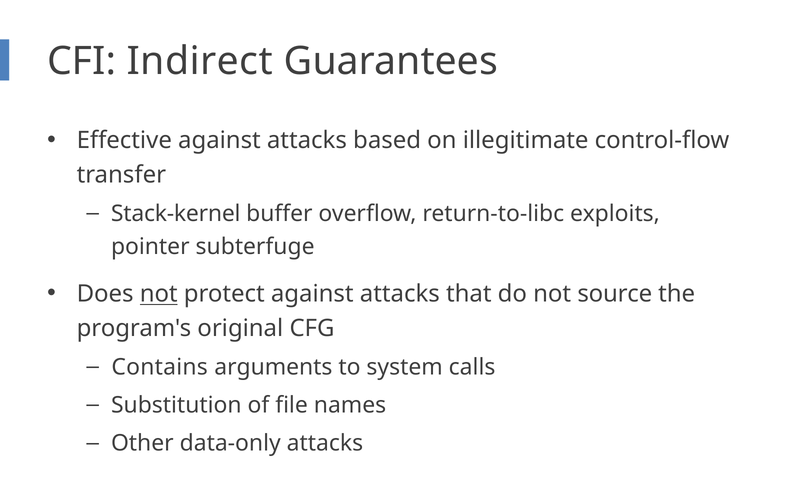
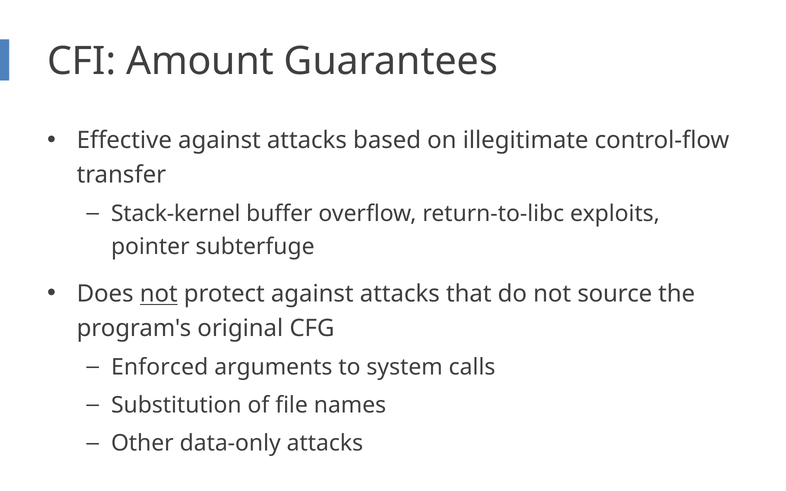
Indirect: Indirect -> Amount (200, 61)
Contains: Contains -> Enforced (160, 367)
